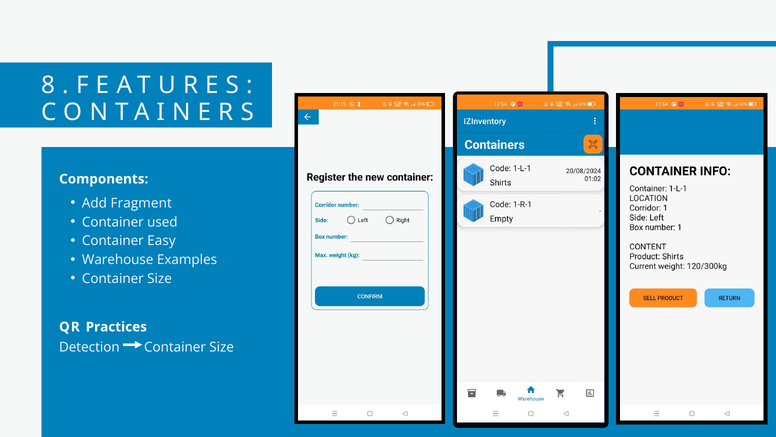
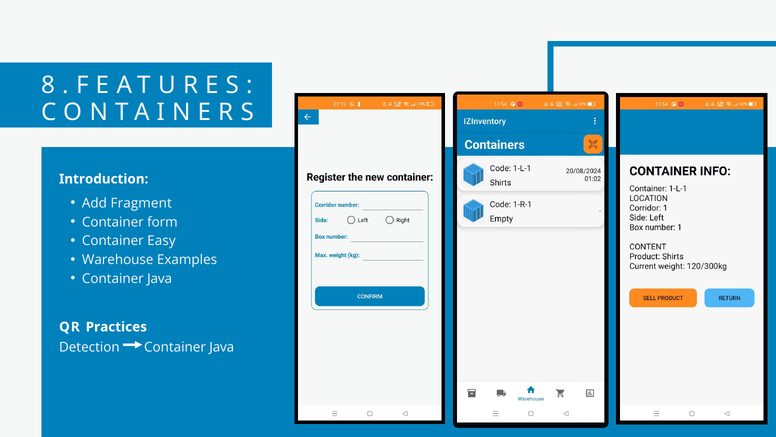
Components: Components -> Introduction (104, 179)
used: used -> form (162, 222)
Size: Size -> Java (160, 278)
Detection Container Size: Size -> Java (222, 347)
